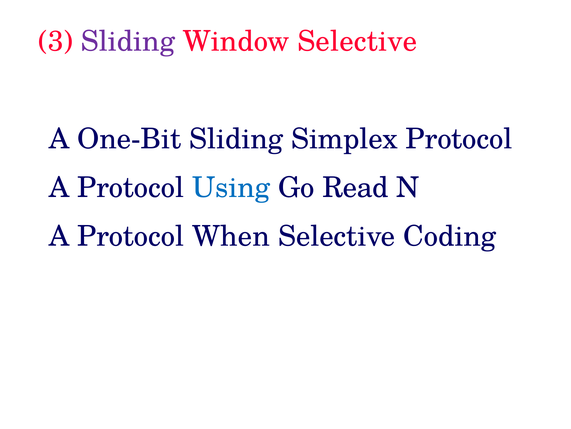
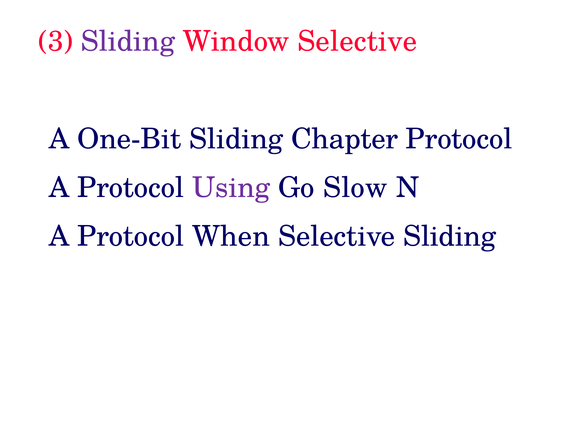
Simplex: Simplex -> Chapter (345, 139)
Using colour: blue -> purple (231, 187)
Read: Read -> Slow (355, 187)
Selective Coding: Coding -> Sliding (450, 236)
